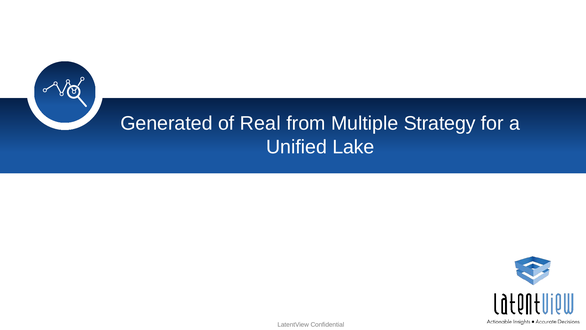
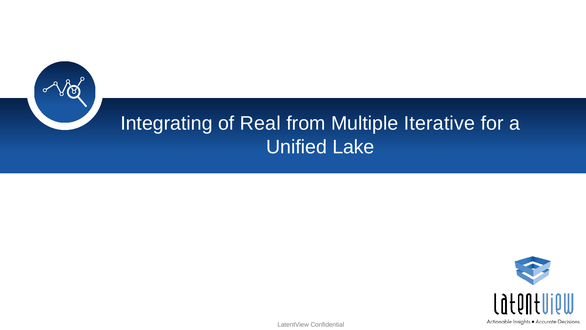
Generated: Generated -> Integrating (167, 123)
Strategy: Strategy -> Iterative (439, 123)
